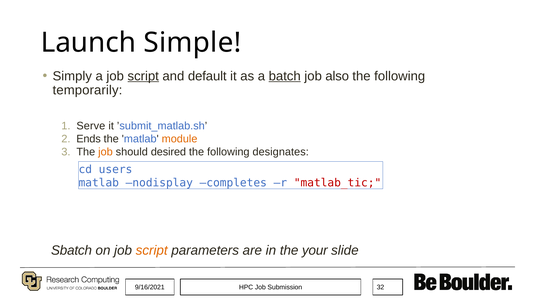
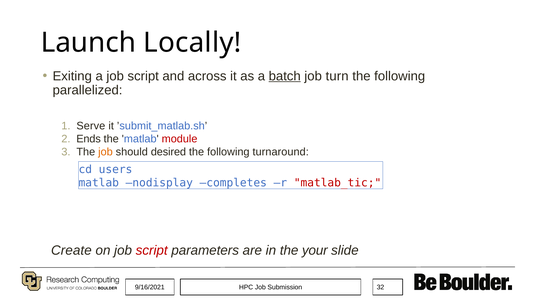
Simple: Simple -> Locally (192, 43)
Simply: Simply -> Exiting (72, 76)
script underline: present -> none (143, 76)
default: default -> across (207, 76)
also: also -> turn (337, 76)
temporarily: temporarily -> parallelized (88, 90)
module colour: orange -> red (180, 139)
designates: designates -> turnaround (281, 152)
Sbatch: Sbatch -> Create (71, 250)
script colour: orange -> red (152, 250)
